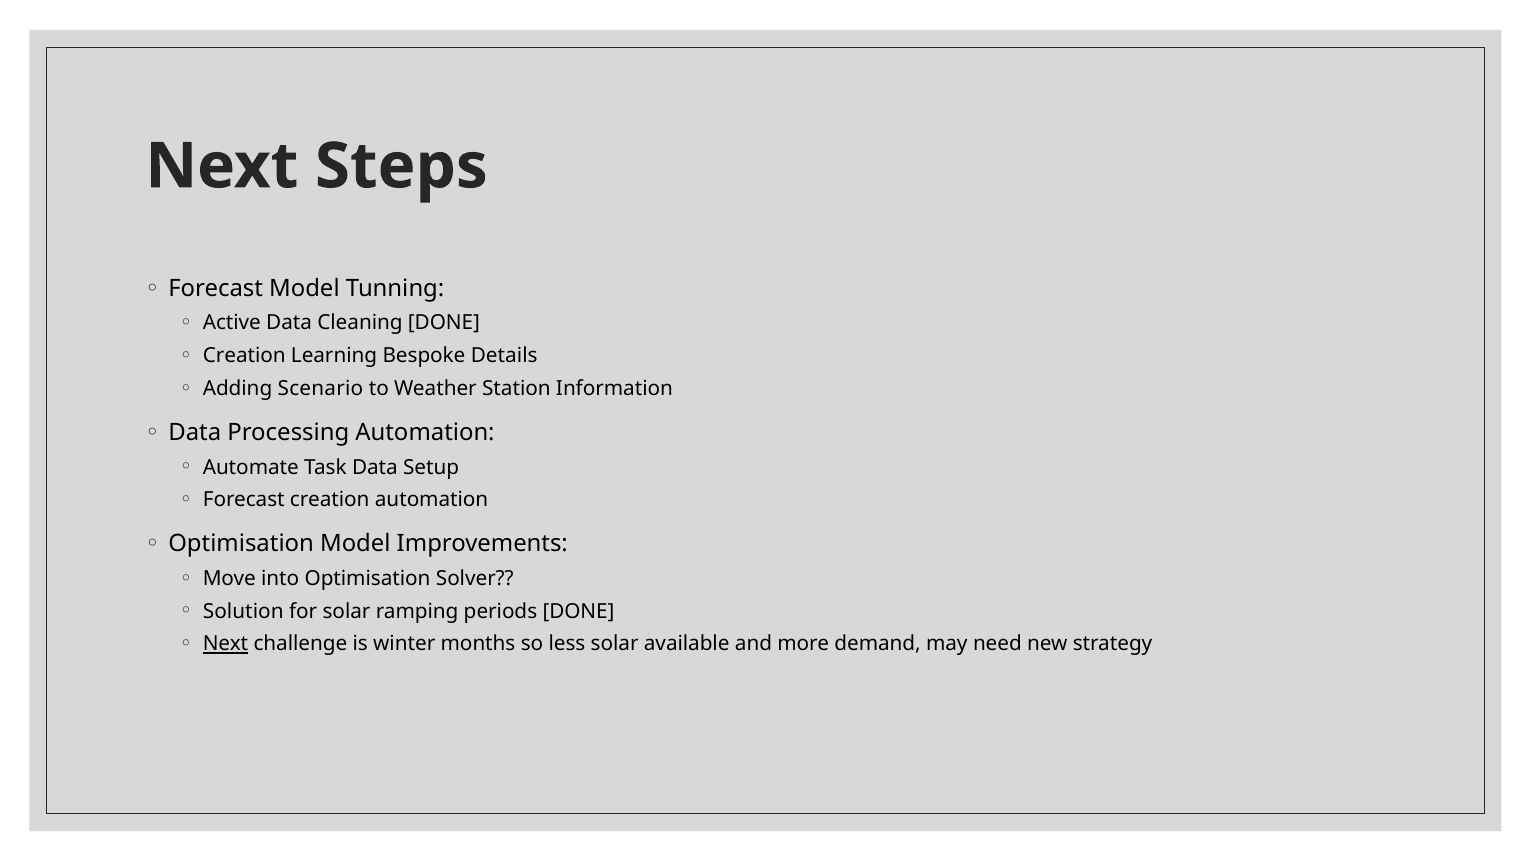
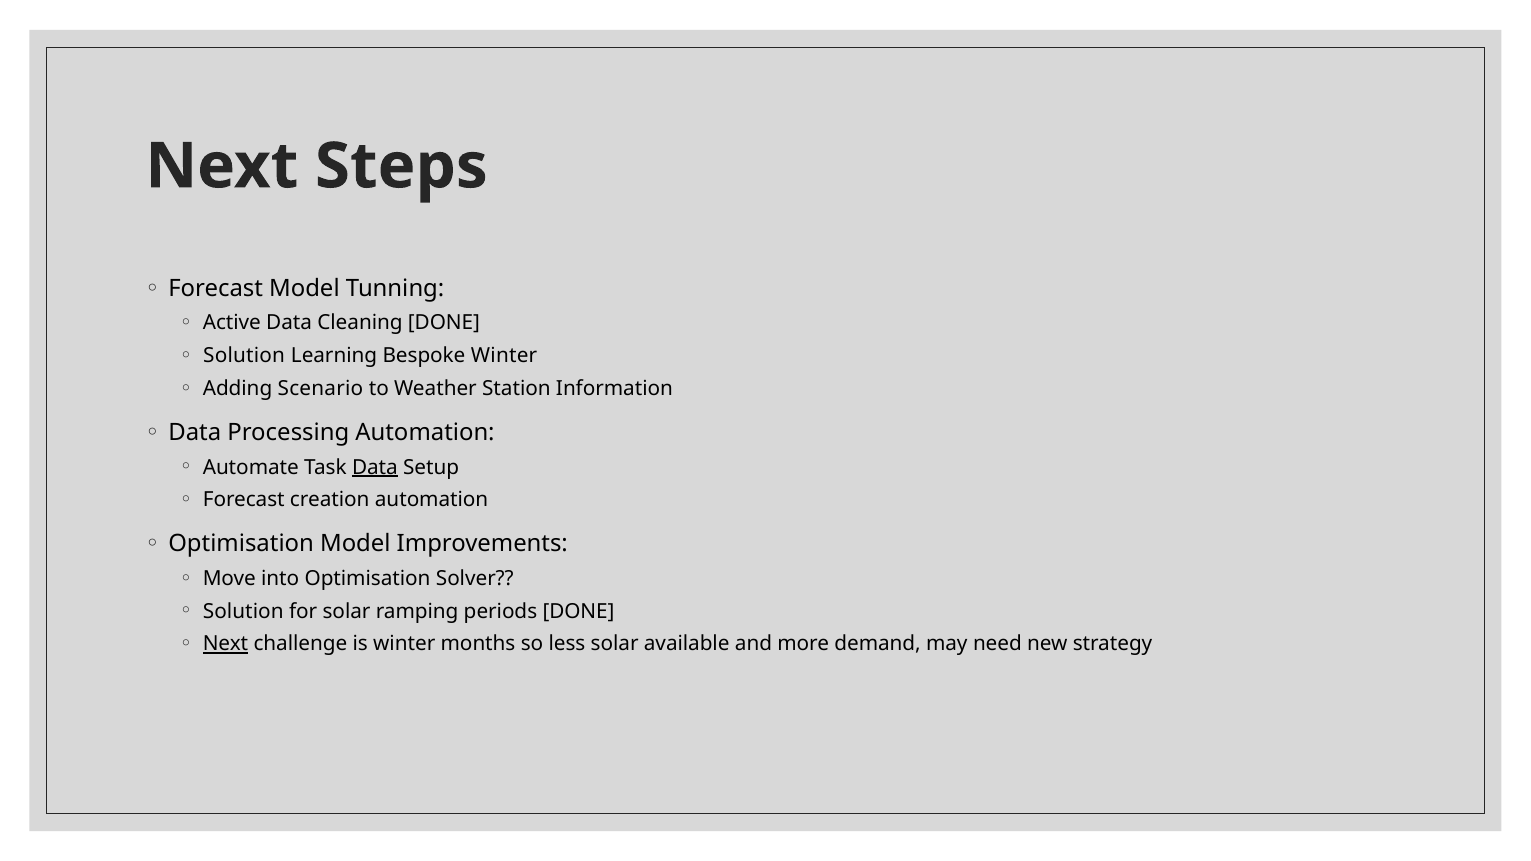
Creation: Creation -> Solution (244, 356)
Bespoke Details: Details -> Winter (504, 356)
Data underline: none -> present (375, 467)
